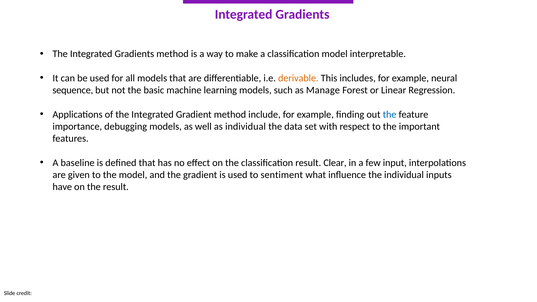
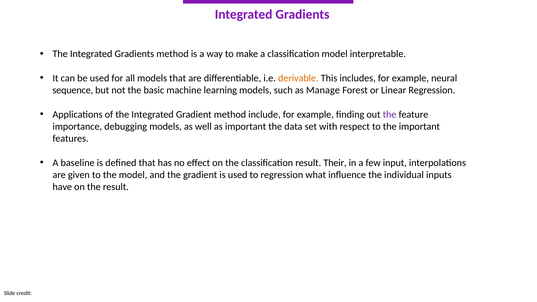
the colour: blue -> purple (390, 114)
as individual: individual -> important (246, 127)
Clear: Clear -> Their (335, 163)
to sentiment: sentiment -> regression (282, 175)
